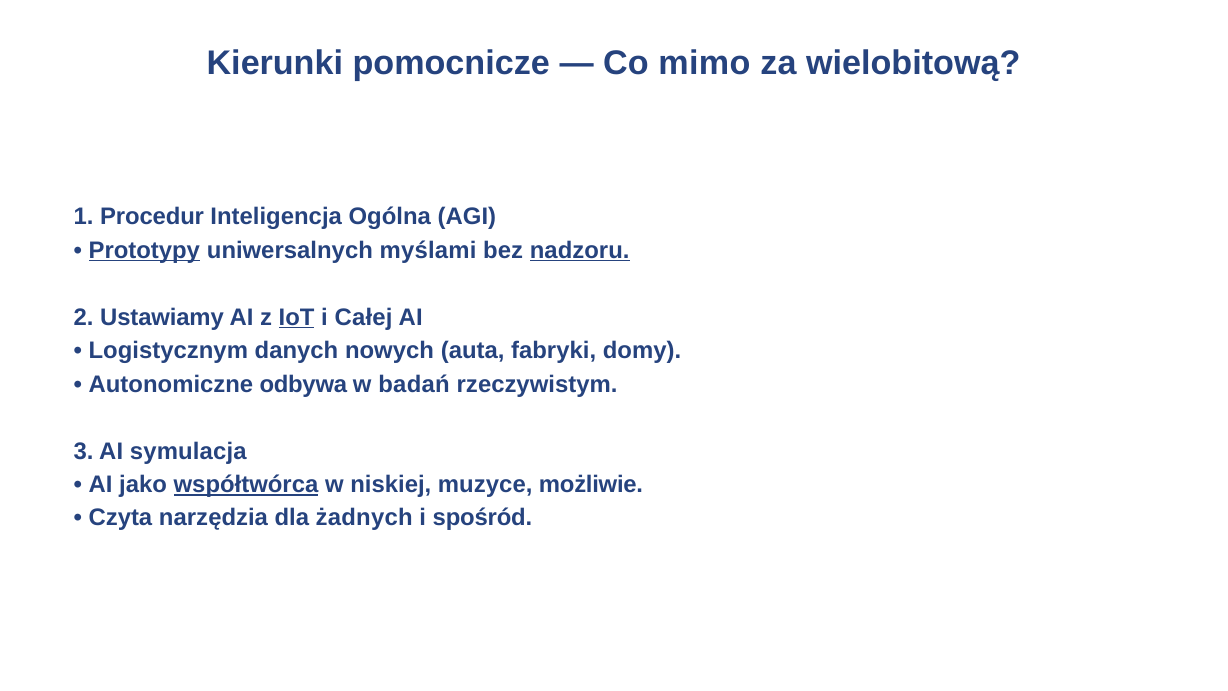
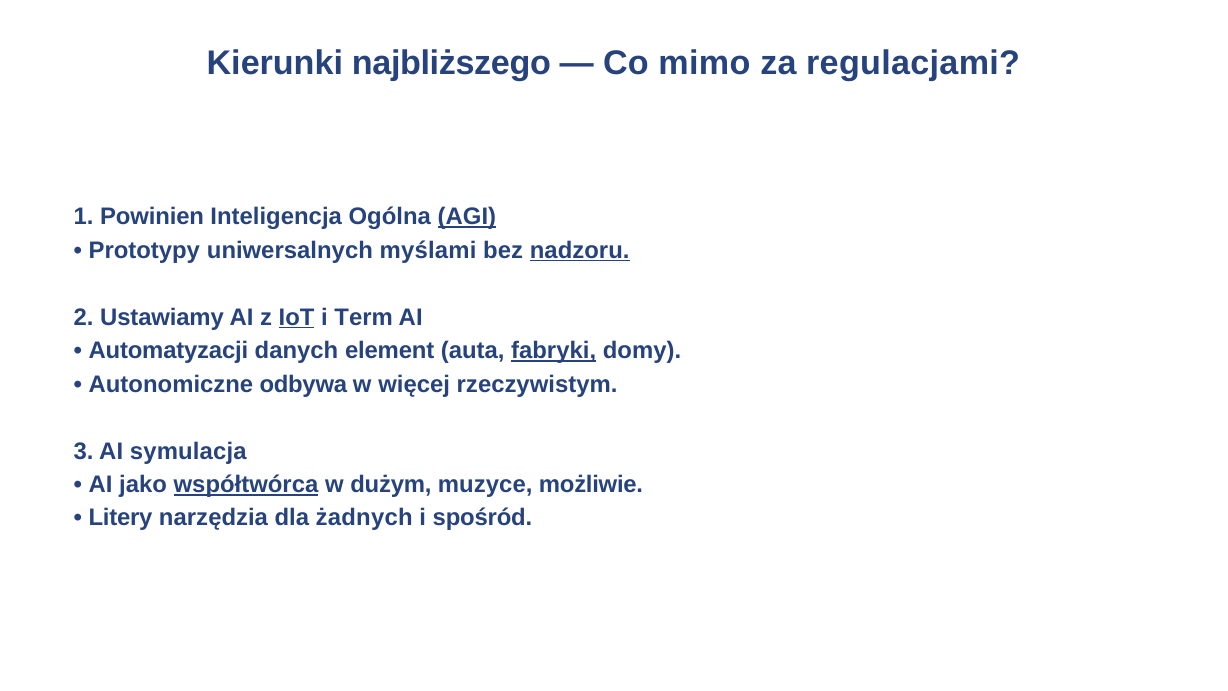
pomocnicze: pomocnicze -> najbliższego (451, 63)
wielobitową: wielobitową -> regulacjami (913, 63)
Procedur: Procedur -> Powinien (152, 217)
AGI underline: none -> present (467, 217)
Prototypy underline: present -> none (144, 250)
Całej: Całej -> Term (364, 317)
Logistycznym: Logistycznym -> Automatyzacji (168, 351)
nowych: nowych -> element (390, 351)
fabryki underline: none -> present (554, 351)
badań: badań -> więcej (414, 384)
niskiej: niskiej -> dużym (391, 484)
Czyta: Czyta -> Litery (121, 518)
